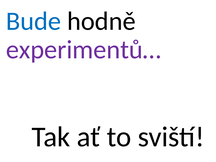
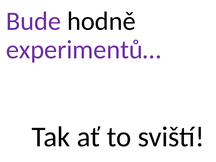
Bude colour: blue -> purple (33, 21)
